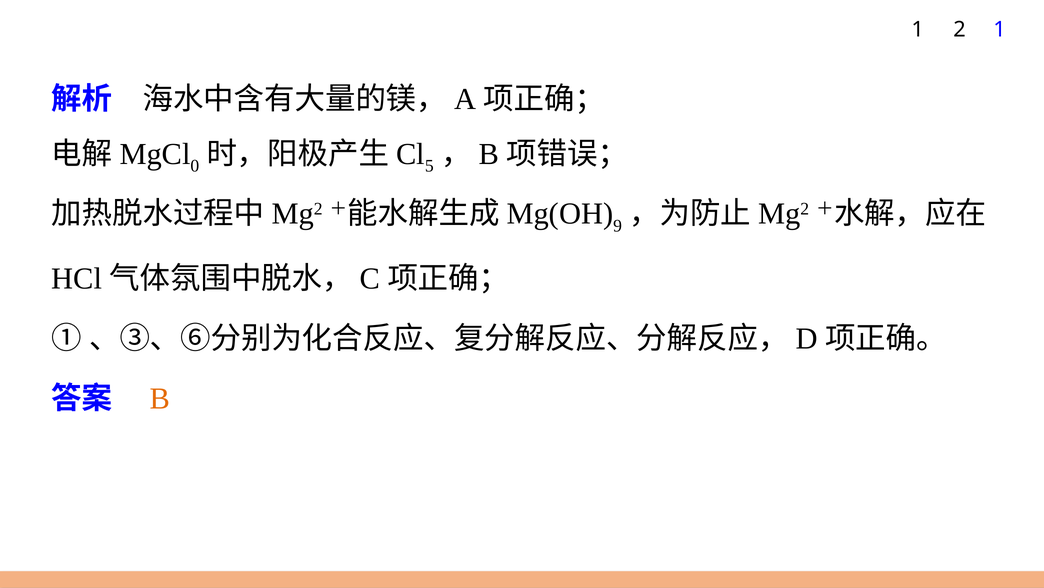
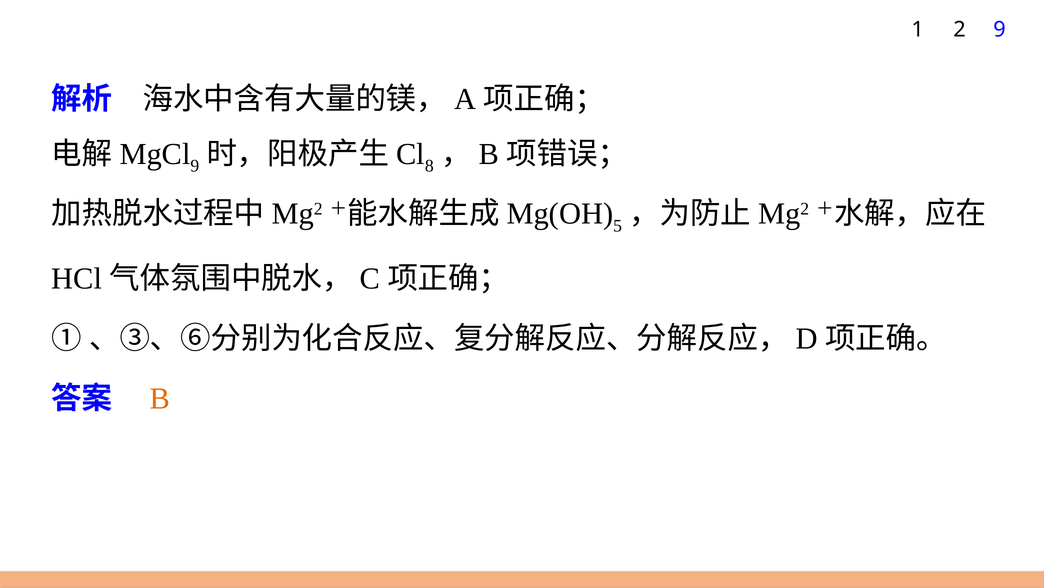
2 1: 1 -> 9 (1000, 30)
0: 0 -> 9 (195, 166)
5: 5 -> 8 (429, 166)
9: 9 -> 5 (618, 226)
